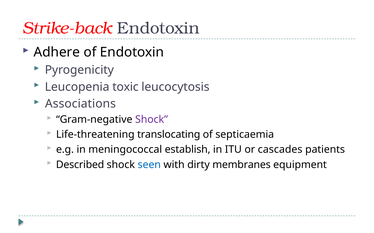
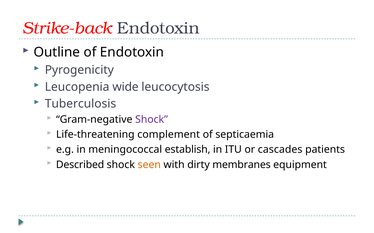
Adhere: Adhere -> Outline (57, 52)
toxic: toxic -> wide (125, 87)
Associations: Associations -> Tuberculosis (81, 104)
translocating: translocating -> complement (169, 135)
seen colour: blue -> orange (149, 165)
